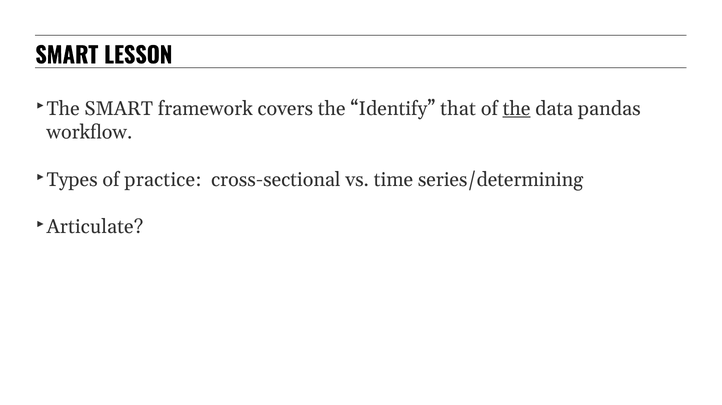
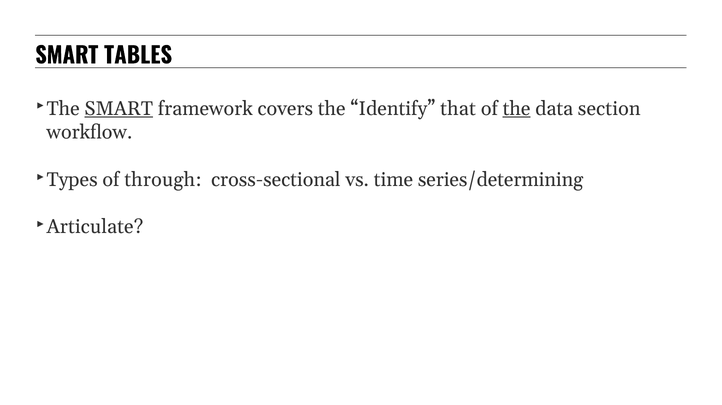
LESSON: LESSON -> TABLES (138, 56)
SMART underline: none -> present (119, 109)
pandas: pandas -> section (609, 109)
practice: practice -> through (163, 180)
